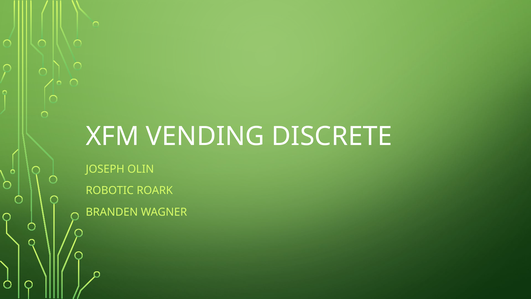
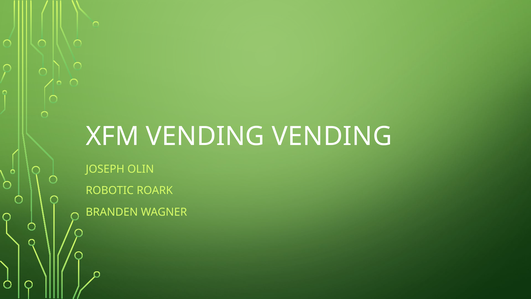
VENDING DISCRETE: DISCRETE -> VENDING (332, 136)
